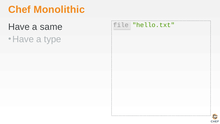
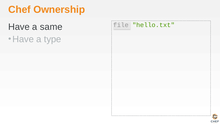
Monolithic: Monolithic -> Ownership (59, 10)
